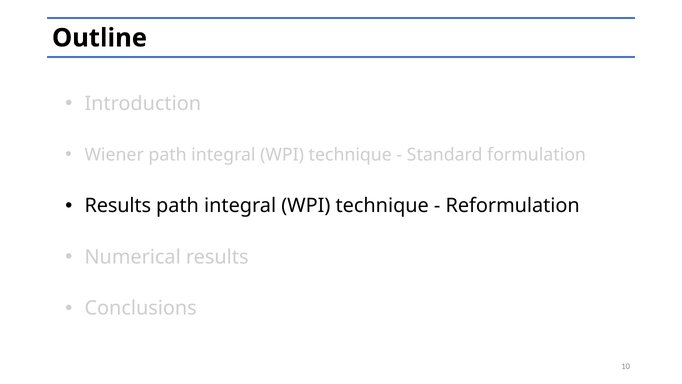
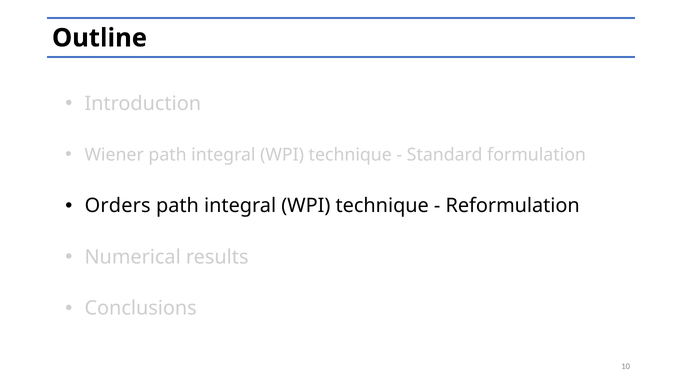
Results: Results -> Orders (118, 206)
